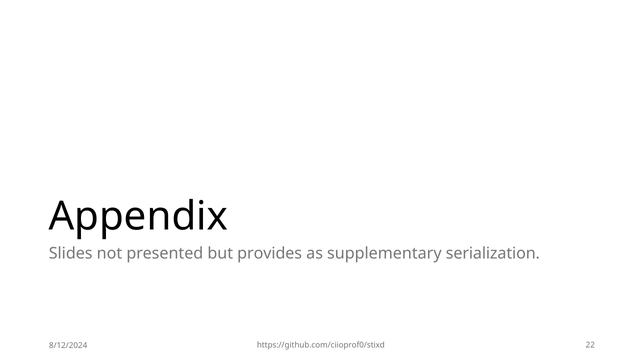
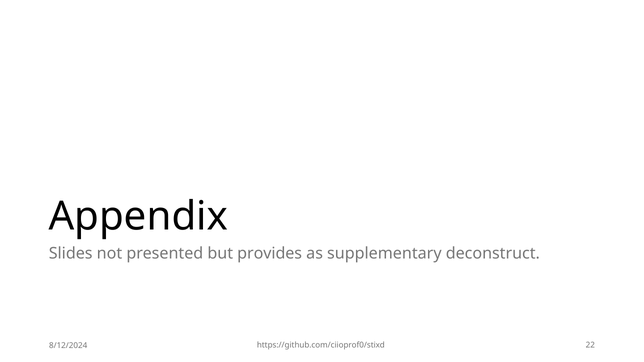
serialization: serialization -> deconstruct (493, 253)
